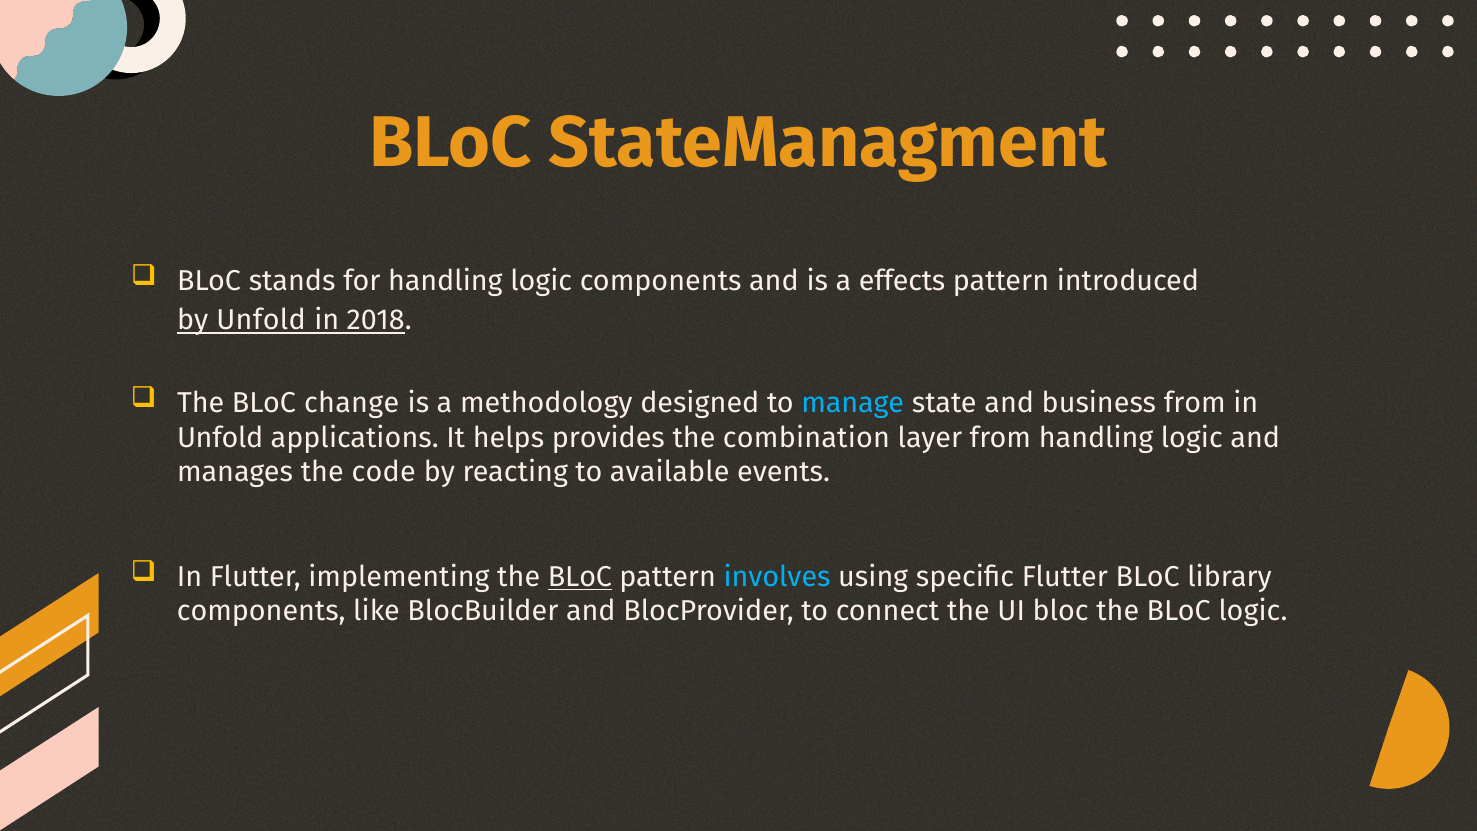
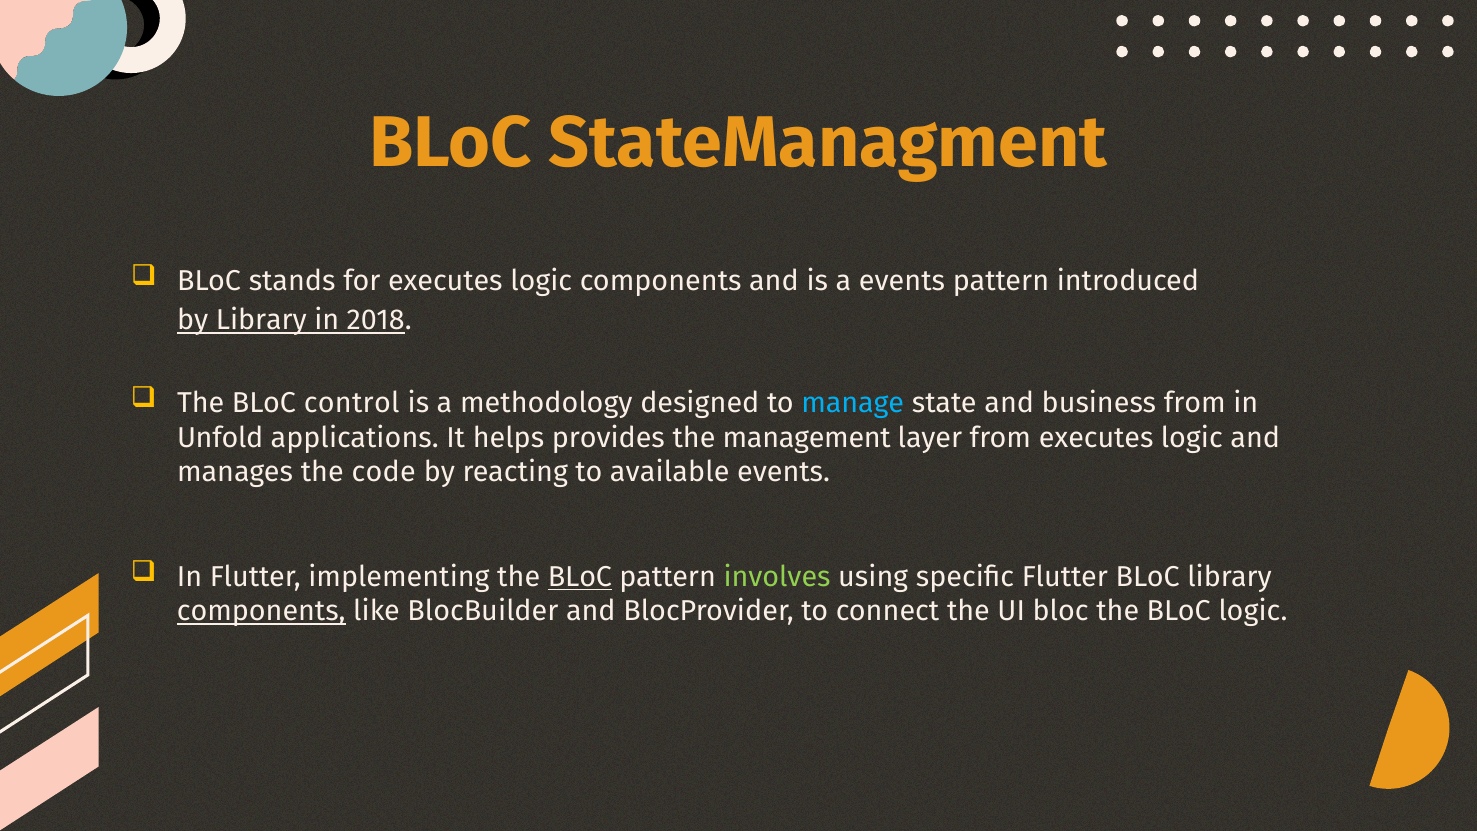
for handling: handling -> executes (445, 281)
a effects: effects -> events (902, 281)
by Unfold: Unfold -> Library (261, 320)
change: change -> control (352, 403)
combination: combination -> management (807, 437)
from handling: handling -> executes (1096, 437)
involves colour: light blue -> light green (777, 577)
components underline: none -> present (261, 611)
